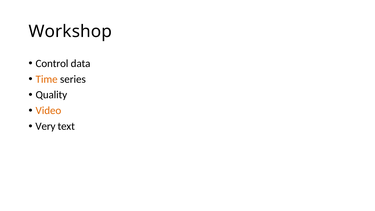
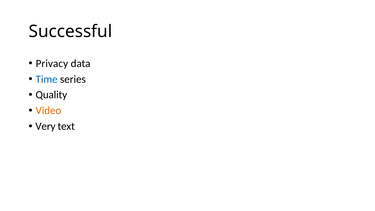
Workshop: Workshop -> Successful (70, 32)
Control: Control -> Privacy (52, 63)
Time colour: orange -> blue (47, 79)
